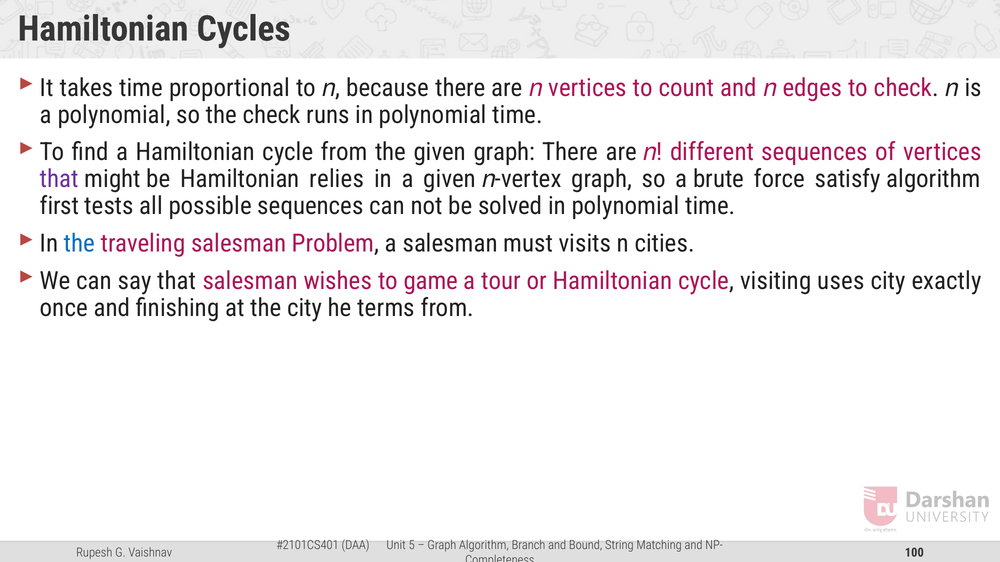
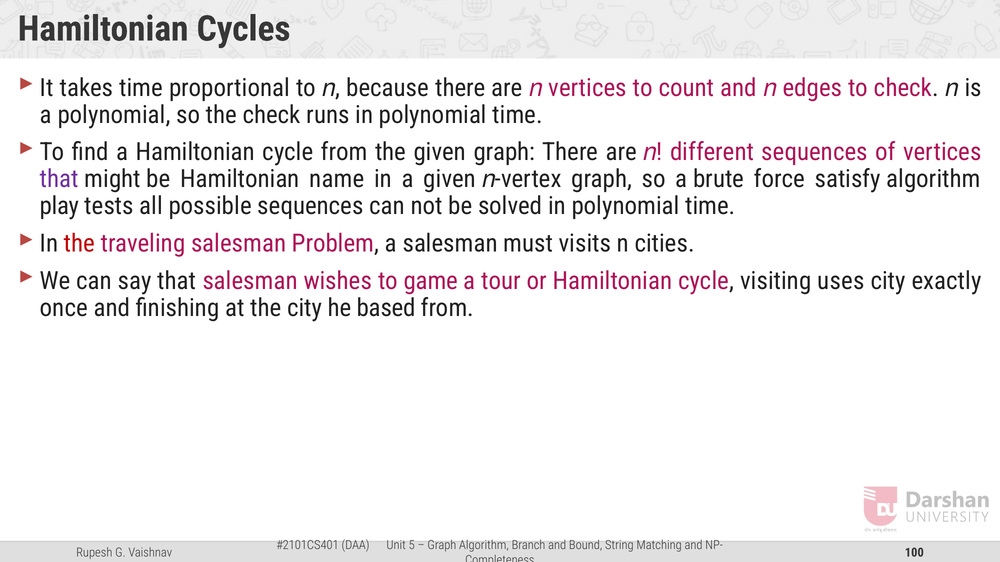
relies: relies -> name (337, 179)
first: first -> play (59, 206)
the colour: blue -> red (80, 244)
terms: terms -> based (386, 308)
